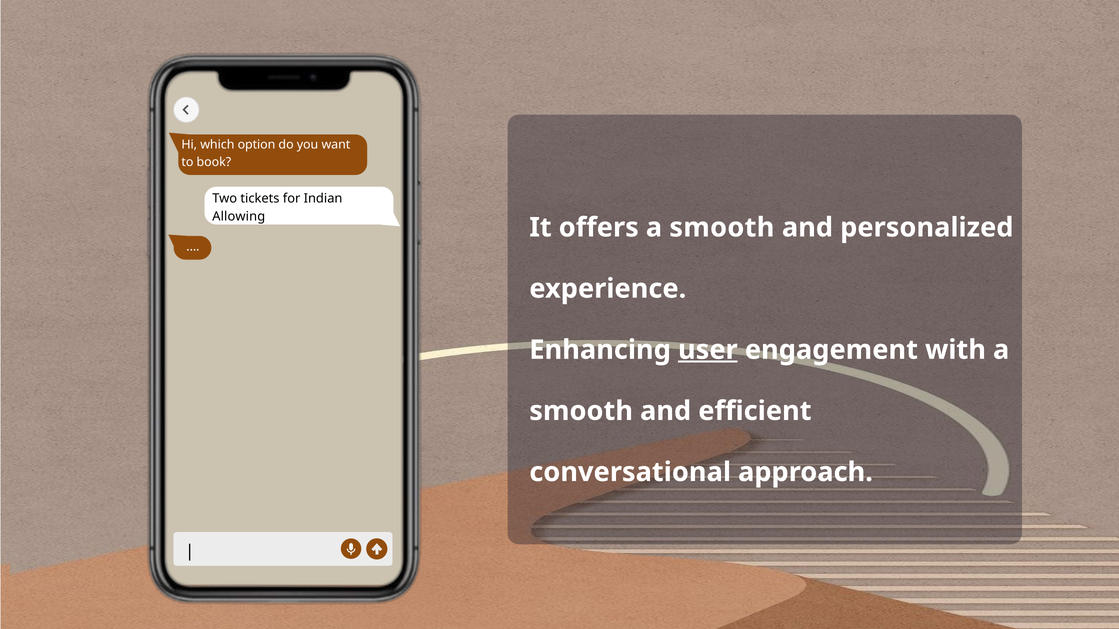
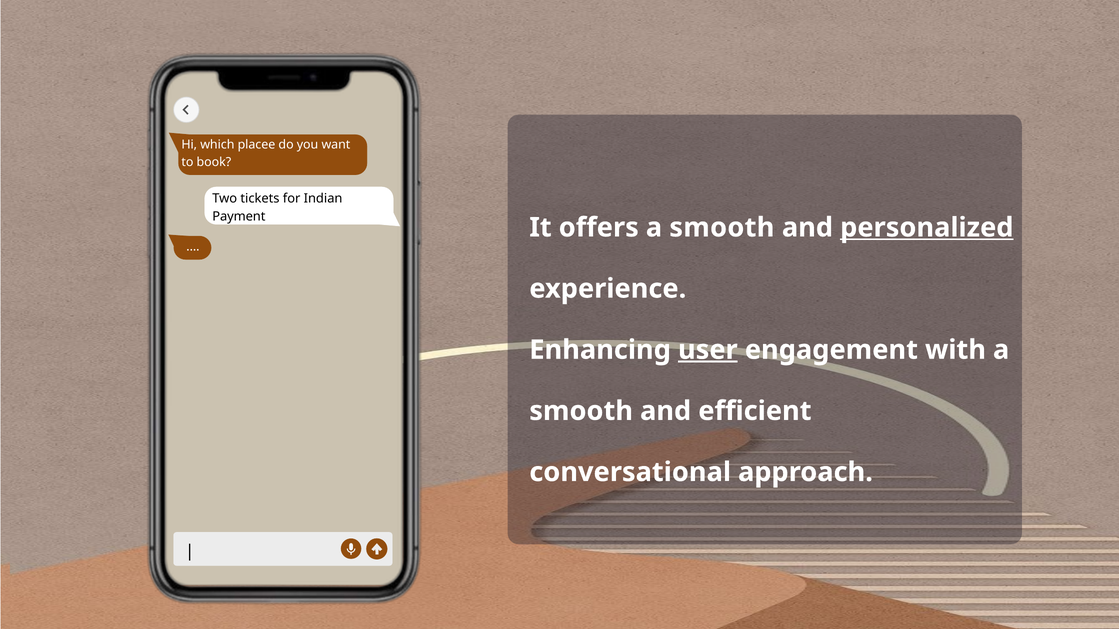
option: option -> placee (256, 145)
Allowing: Allowing -> Payment (239, 217)
personalized underline: none -> present (927, 228)
